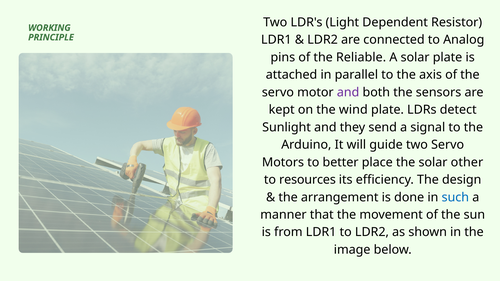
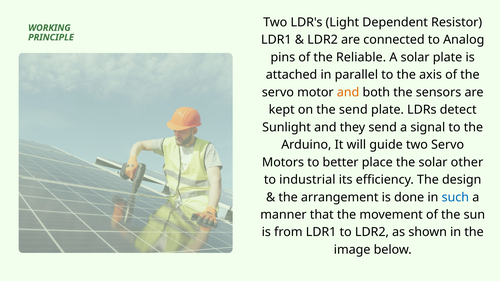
and colour: purple -> orange (348, 92)
the wind: wind -> send (353, 110)
resources: resources -> industrial (307, 180)
